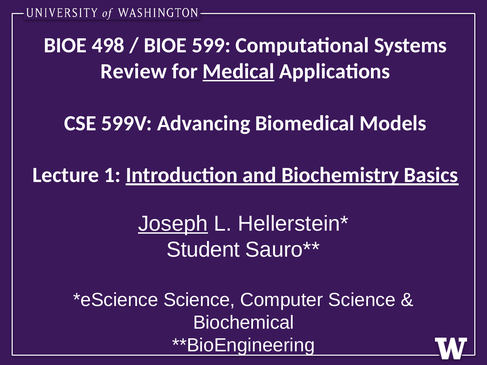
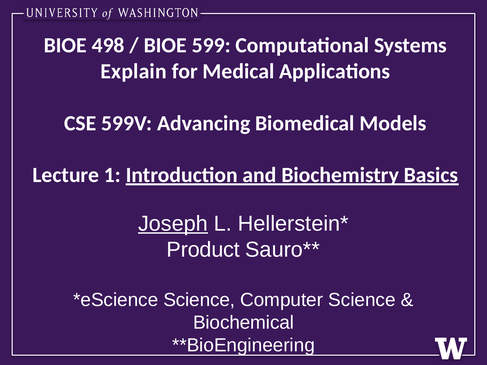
Review: Review -> Explain (134, 71)
Medical underline: present -> none (238, 71)
Student: Student -> Product (203, 250)
